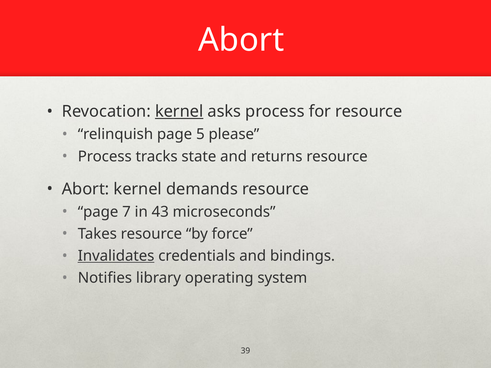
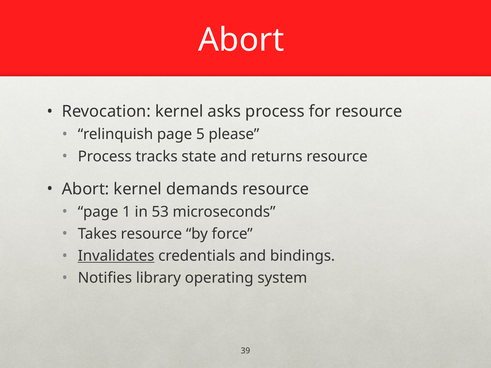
kernel underline: present -> none (179, 112)
7: 7 -> 1 (126, 212)
43: 43 -> 53 (160, 212)
